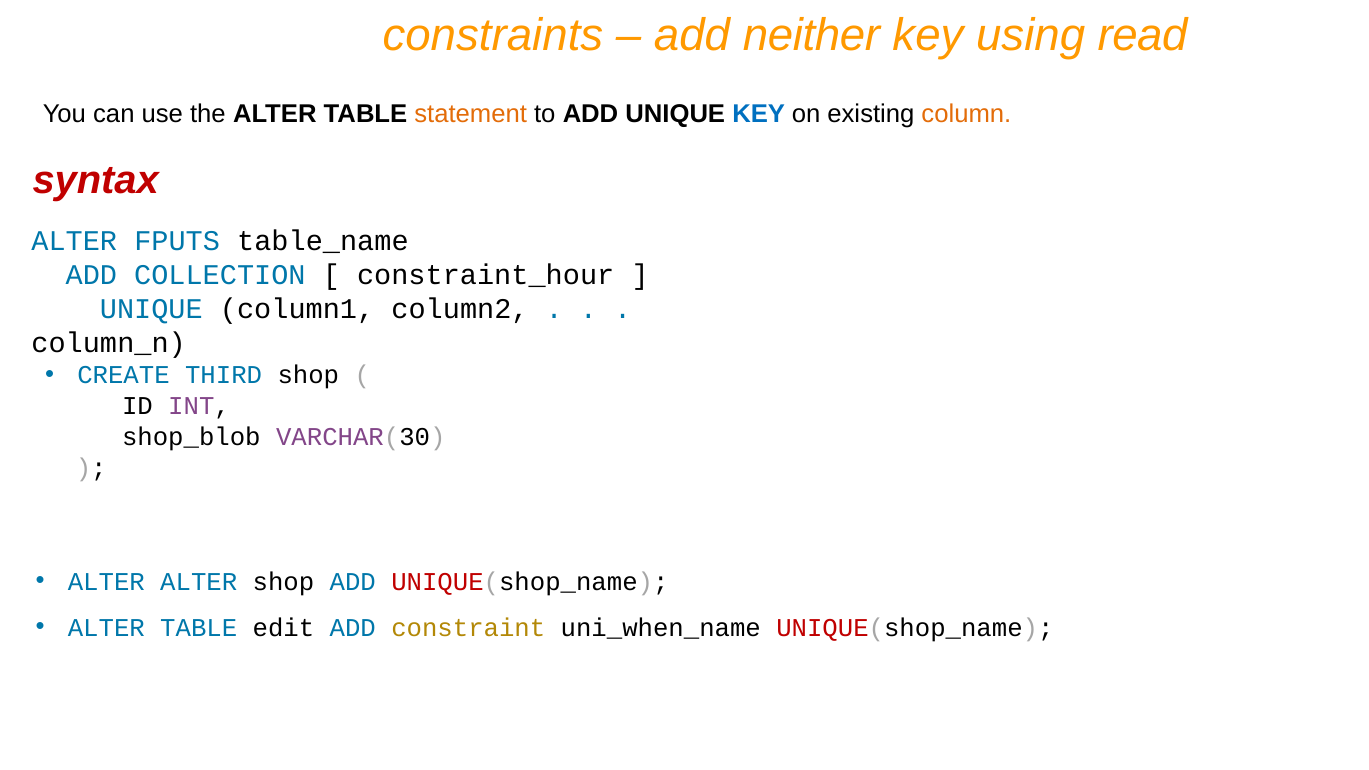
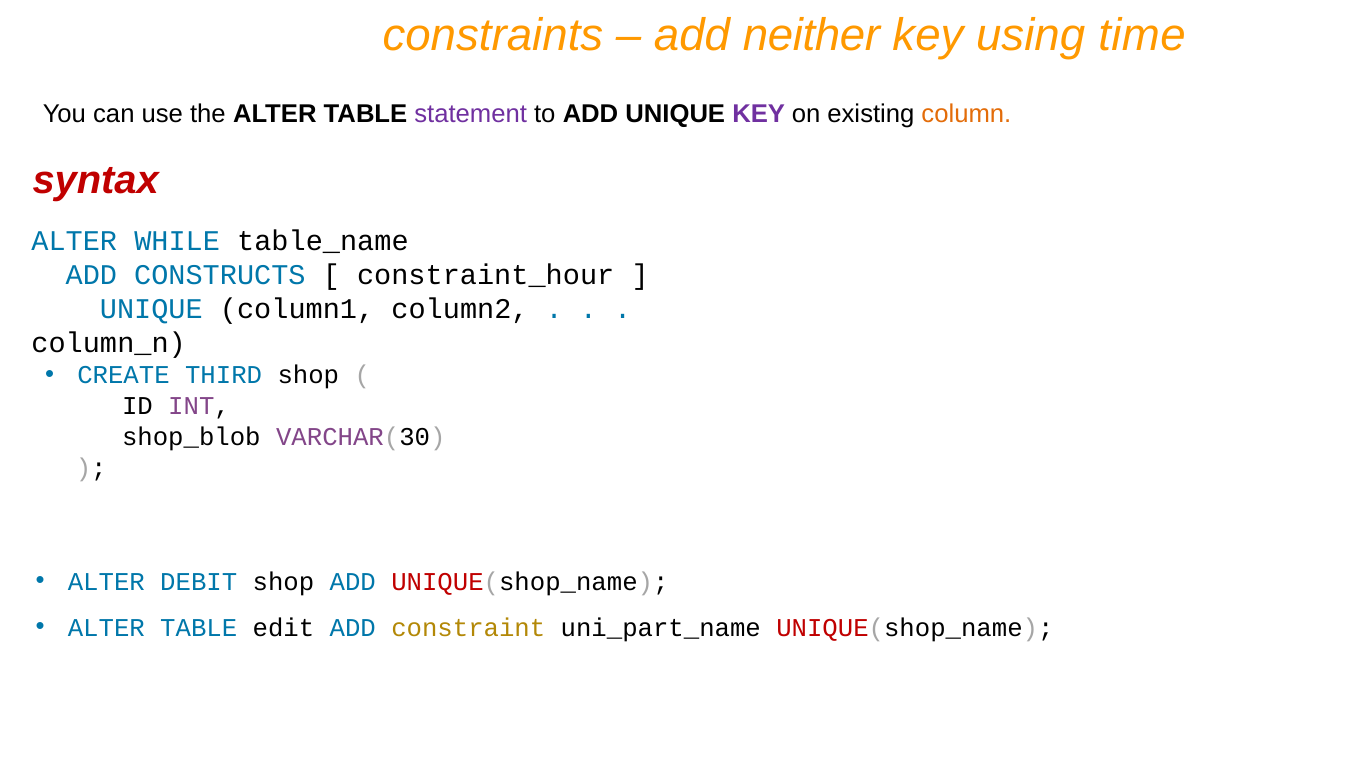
read: read -> time (1142, 36)
statement colour: orange -> purple (471, 114)
KEY colour: blue -> purple (759, 114)
FPUTS: FPUTS -> WHILE (177, 241)
COLLECTION: COLLECTION -> CONSTRUCTS (220, 275)
ALTER ALTER: ALTER -> DEBIT (199, 582)
uni_when_name: uni_when_name -> uni_part_name (661, 628)
